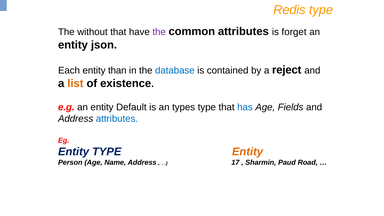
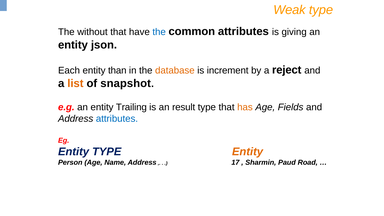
Redis: Redis -> Weak (289, 10)
the colour: purple -> blue (159, 32)
forget: forget -> giving (294, 32)
database colour: blue -> orange (175, 70)
contained: contained -> increment (228, 70)
existence: existence -> snapshot (126, 83)
Default: Default -> Trailing (131, 107)
types: types -> result (184, 107)
has colour: blue -> orange (245, 107)
